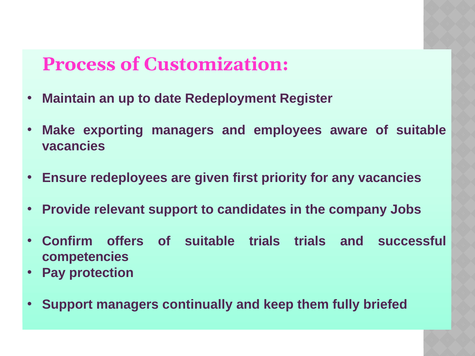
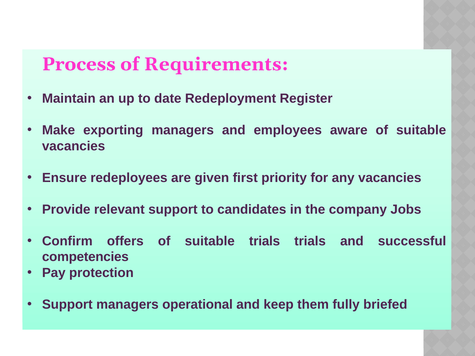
Customization: Customization -> Requirements (216, 64)
continually: continually -> operational (198, 305)
